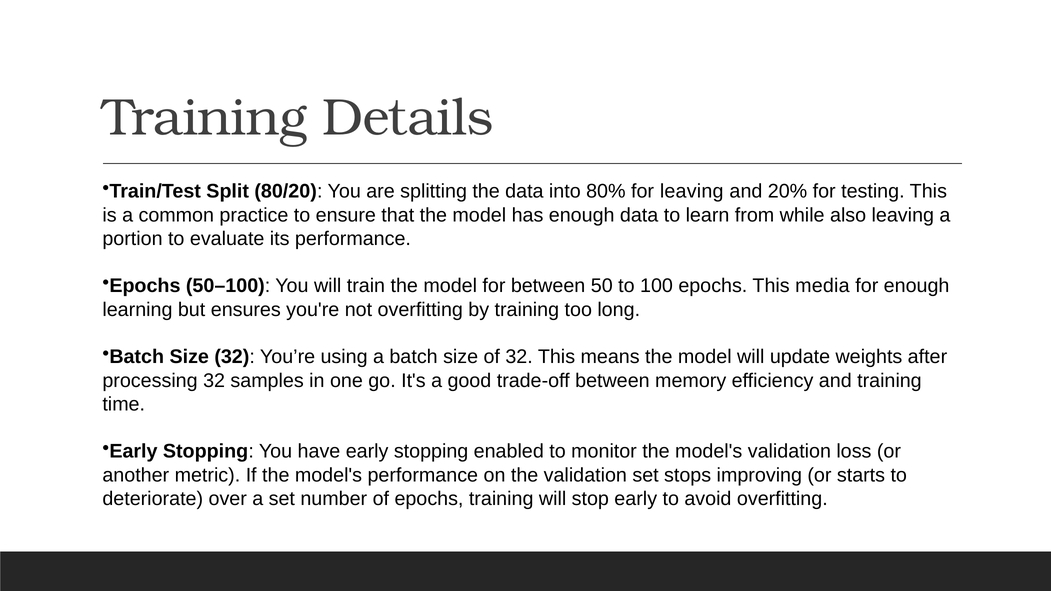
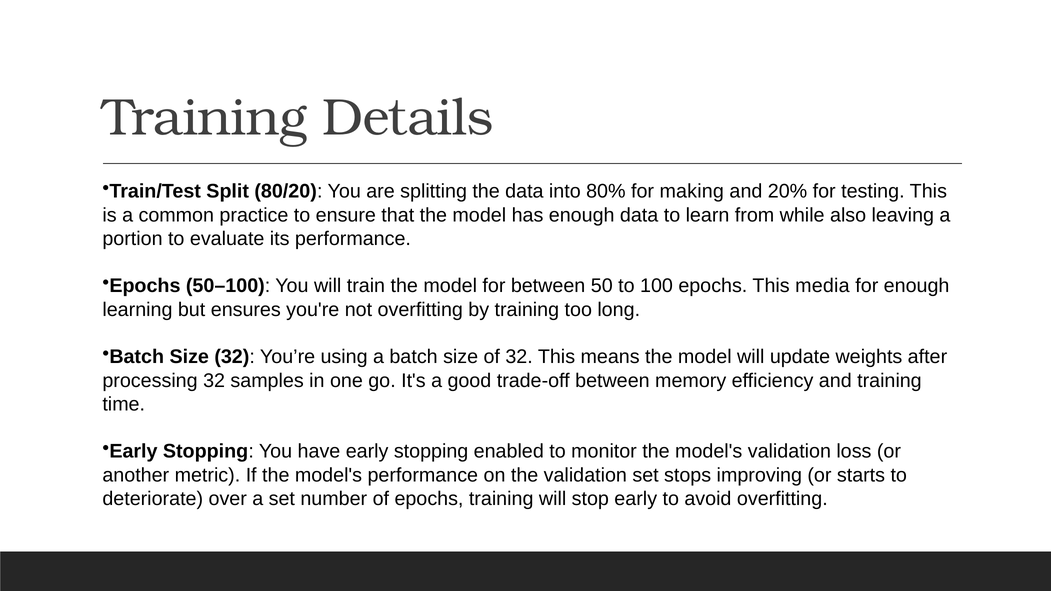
for leaving: leaving -> making (692, 191)
